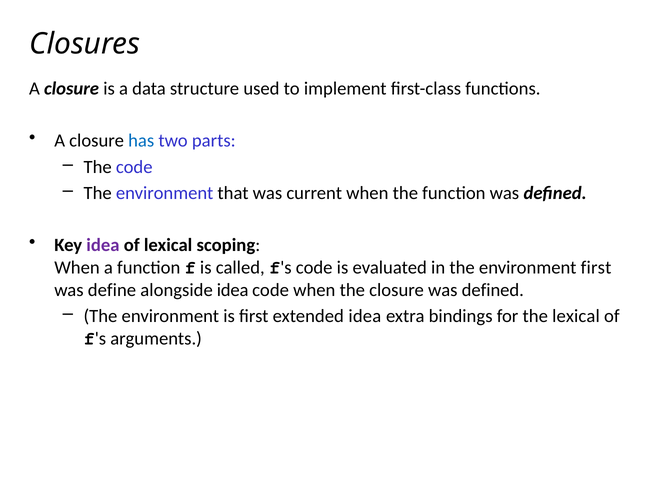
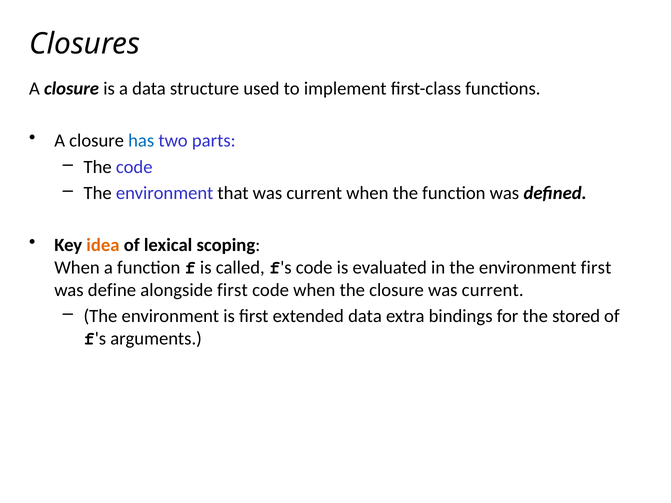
idea colour: purple -> orange (103, 245)
alongside idea: idea -> first (232, 290)
closure was defined: defined -> current (493, 290)
extended idea: idea -> data (365, 316)
the lexical: lexical -> stored (576, 316)
